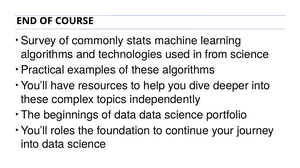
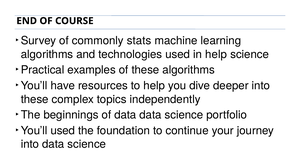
in from: from -> help (216, 54)
You’ll roles: roles -> used (63, 131)
